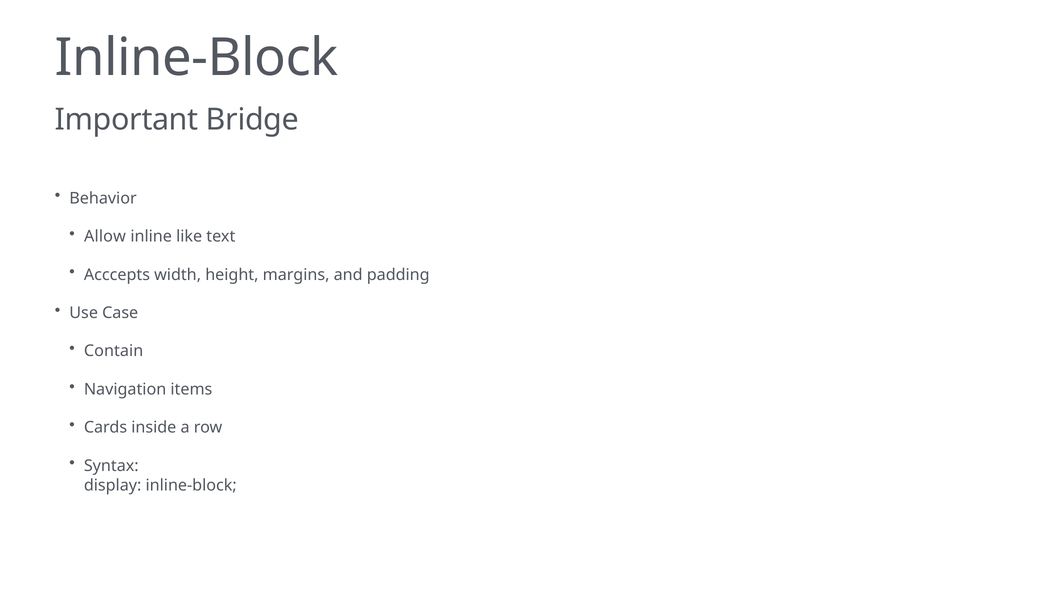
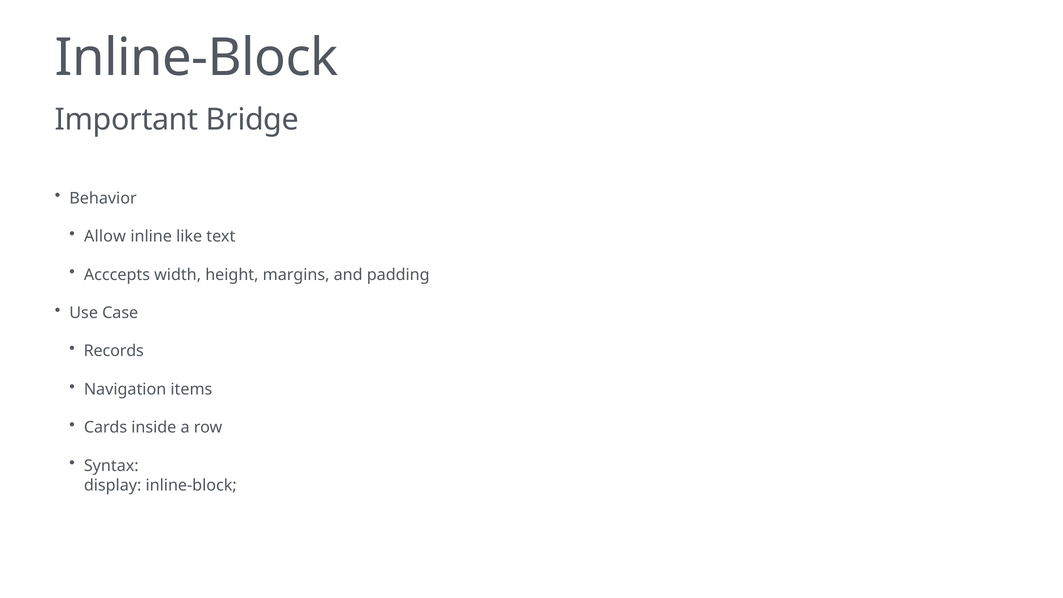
Contain: Contain -> Records (114, 351)
